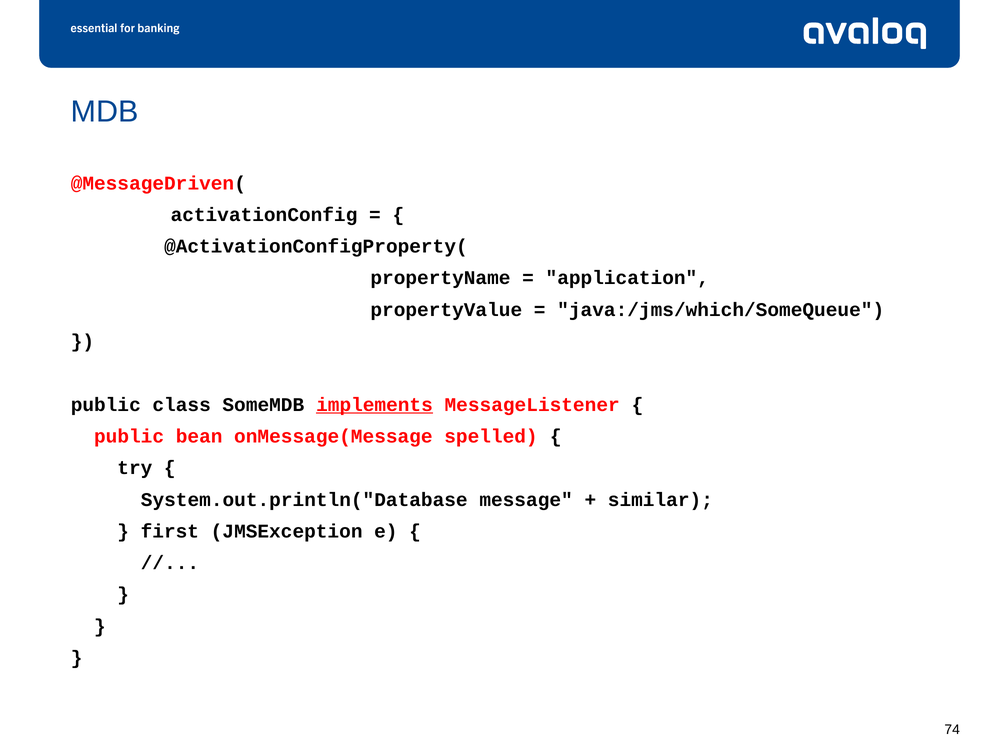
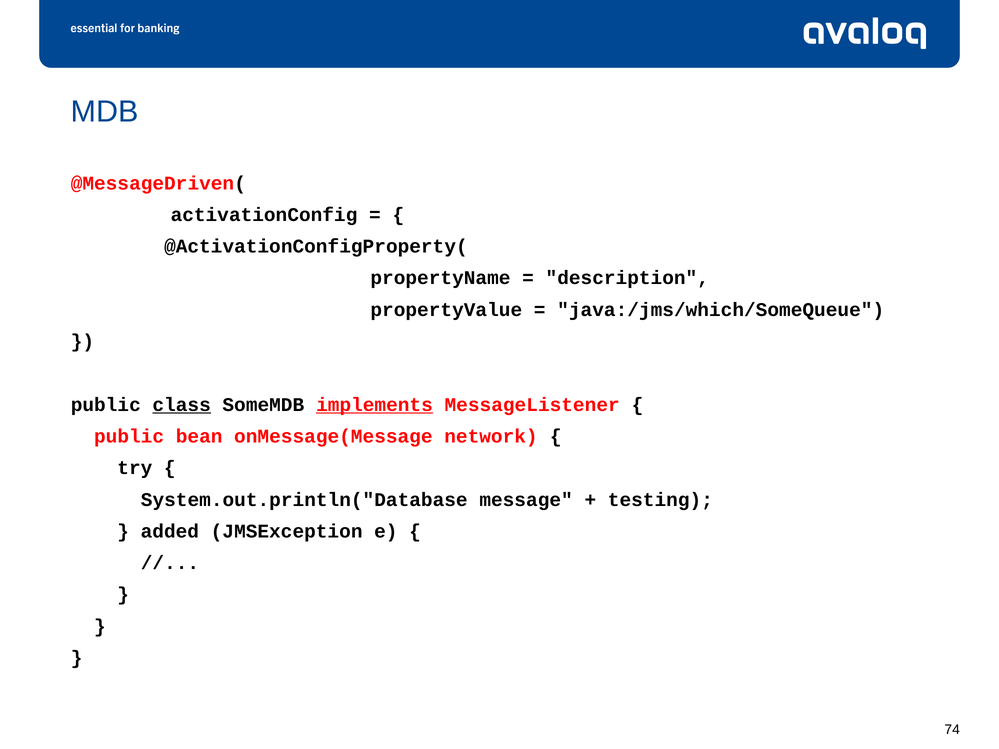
application: application -> description (627, 278)
class underline: none -> present (182, 405)
spelled: spelled -> network (491, 436)
similar: similar -> testing (660, 500)
first: first -> added (170, 531)
